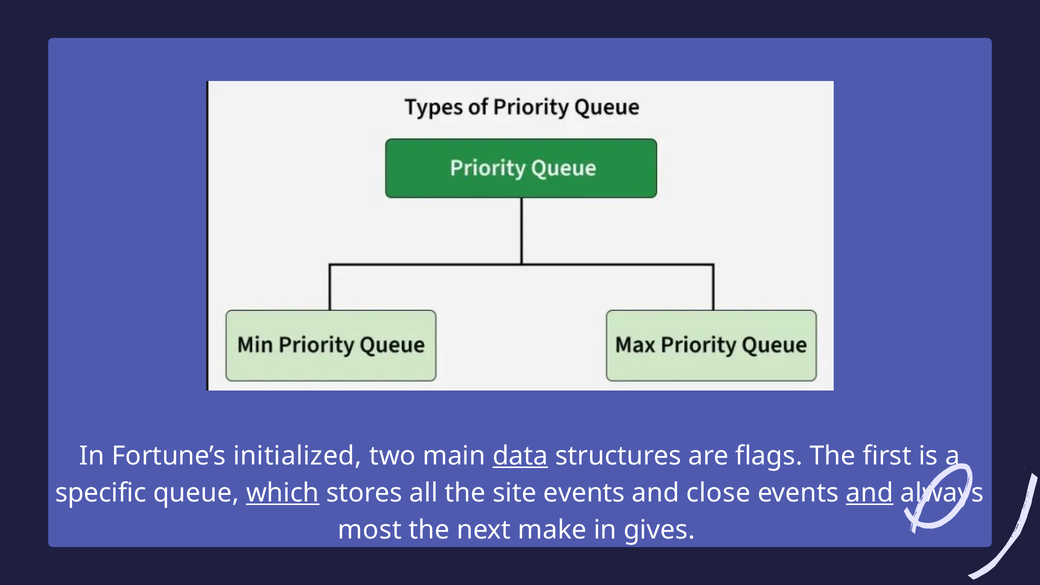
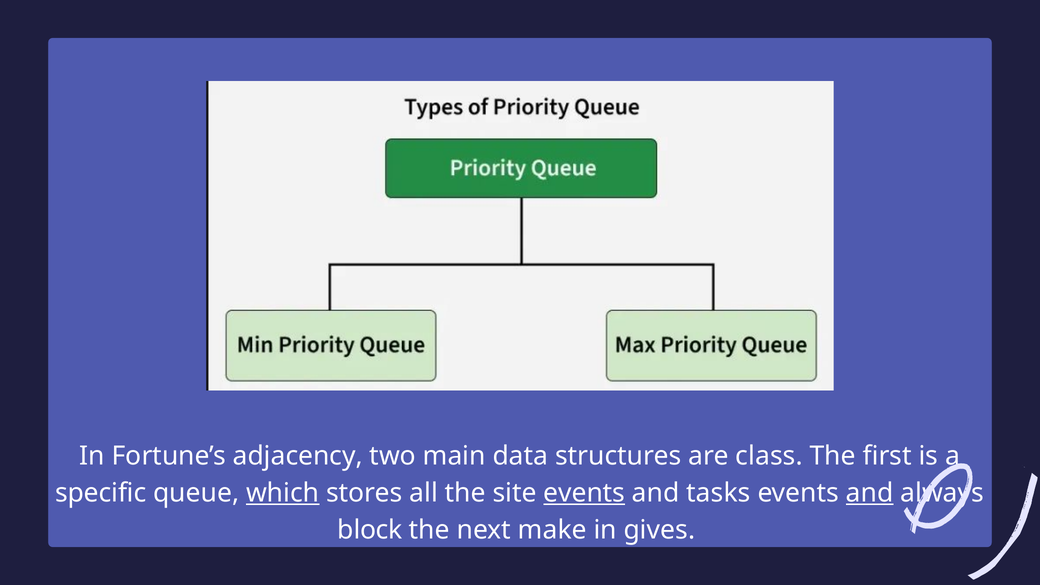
initialized: initialized -> adjacency (298, 456)
data underline: present -> none (520, 456)
flags: flags -> class (769, 456)
events underline: none -> present (584, 493)
close: close -> tasks (718, 493)
most: most -> block (370, 530)
